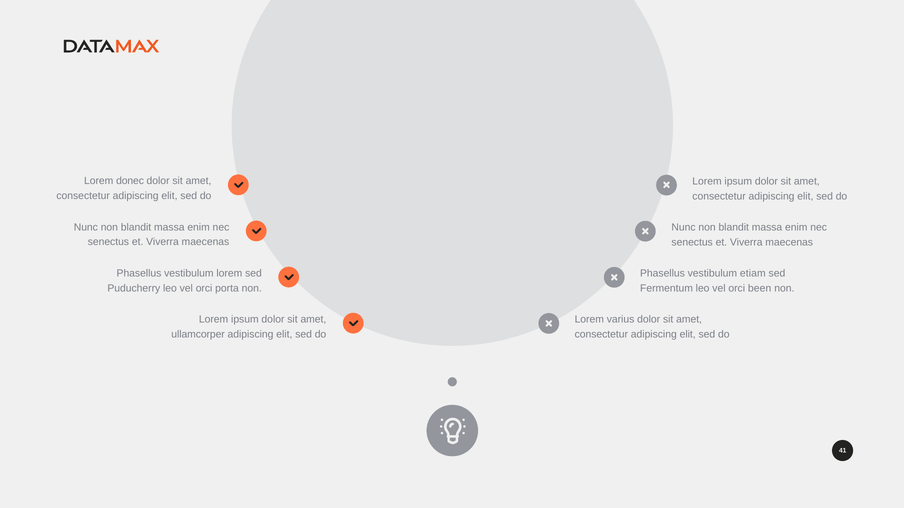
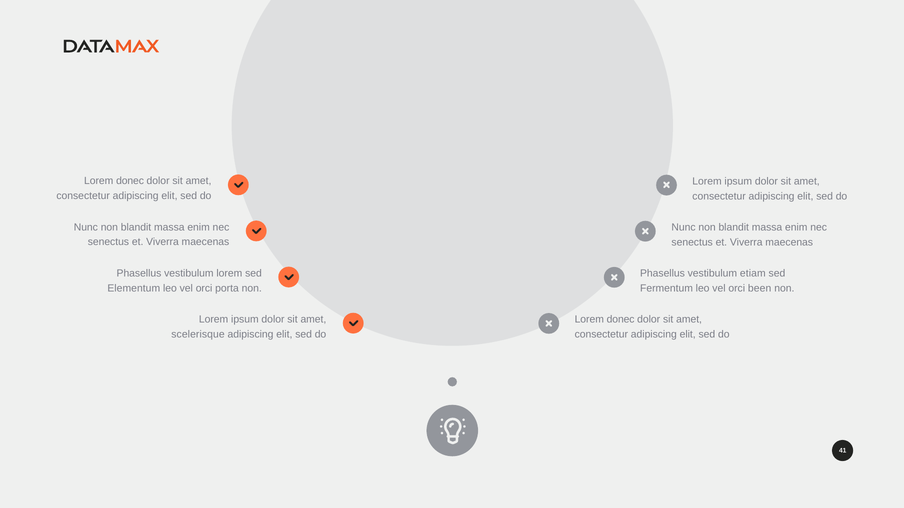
Puducherry: Puducherry -> Elementum (134, 288)
varius: varius -> donec (621, 320)
ullamcorper: ullamcorper -> scelerisque (198, 335)
